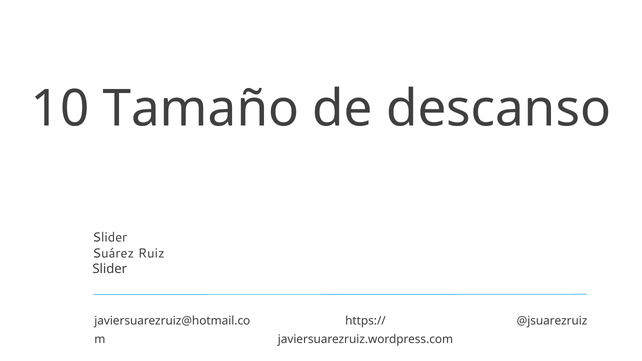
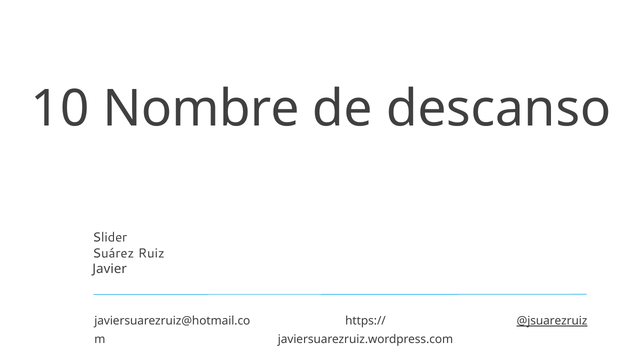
Tamaño: Tamaño -> Nombre (201, 109)
Slider: Slider -> Javier (110, 269)
@jsuarezruiz underline: none -> present (552, 321)
